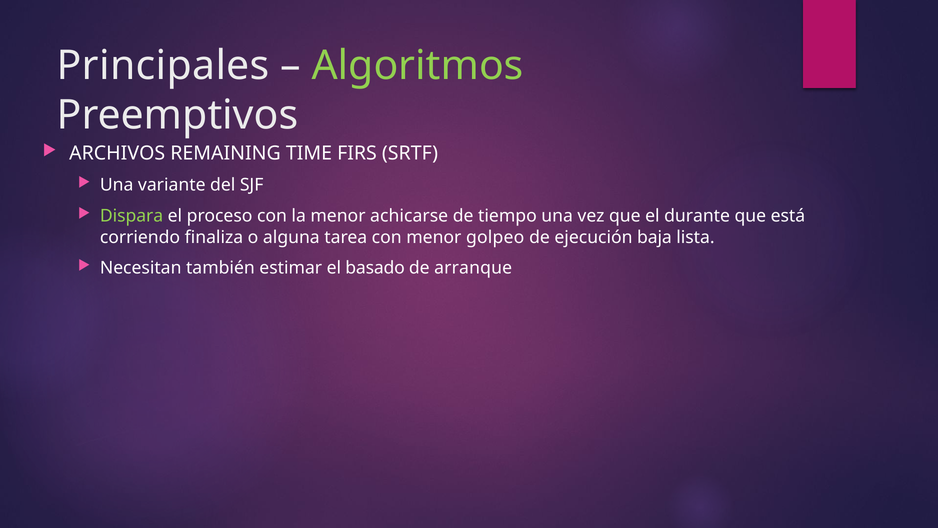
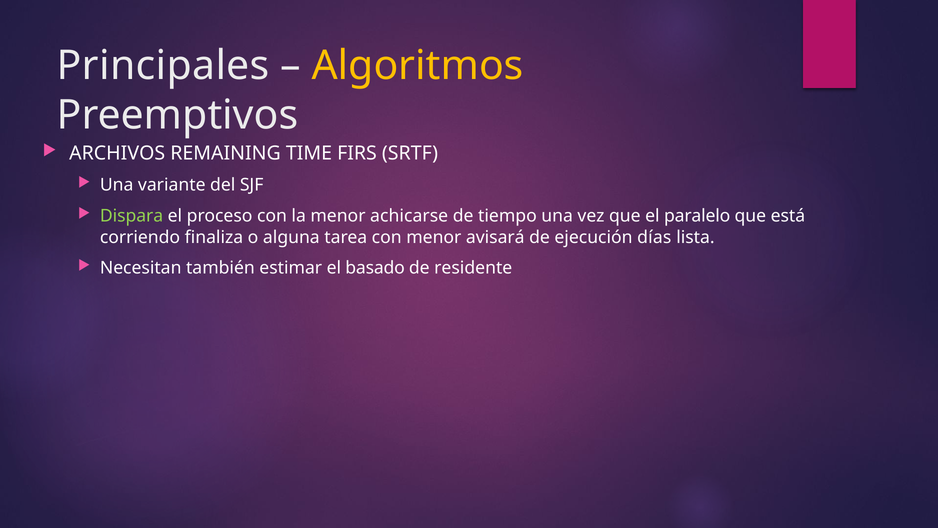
Algoritmos colour: light green -> yellow (418, 66)
durante: durante -> paralelo (697, 216)
golpeo: golpeo -> avisará (495, 237)
baja: baja -> días (654, 237)
arranque: arranque -> residente (473, 268)
